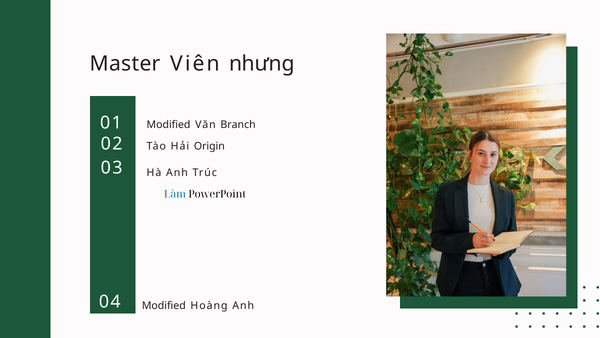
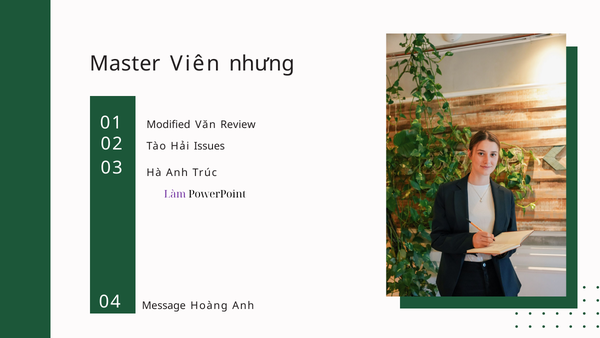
Branch: Branch -> Review (238, 125)
Origin: Origin -> Issues (209, 146)
Làm colour: blue -> purple (175, 194)
Modified: Modified -> Message (164, 305)
